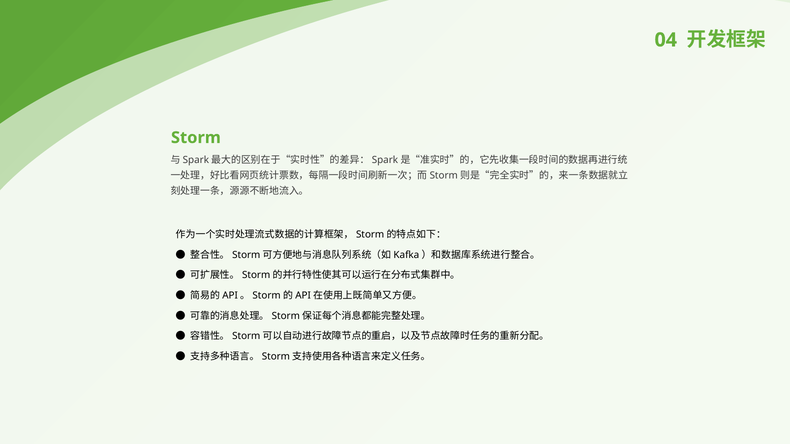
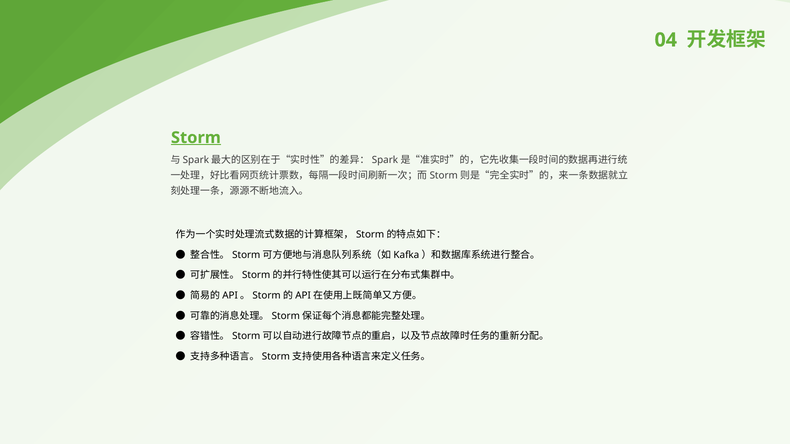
Storm underline: none -> present (196, 138)
